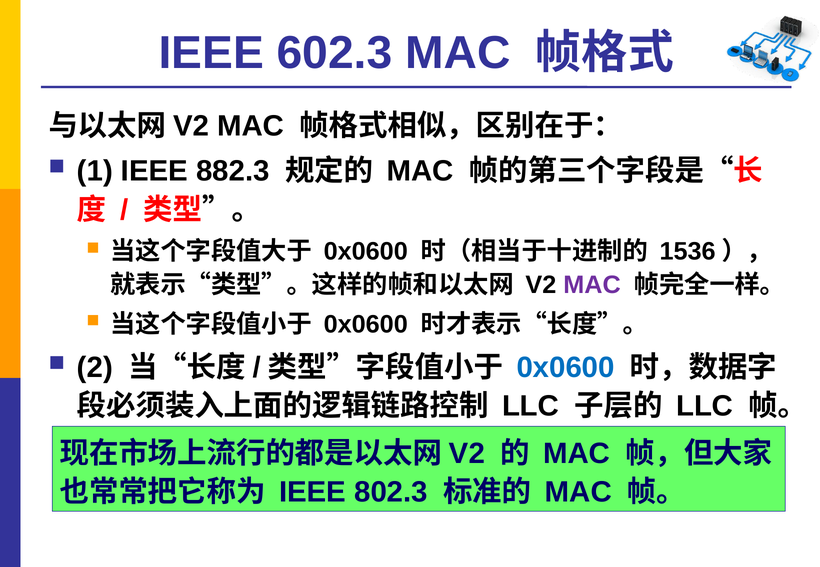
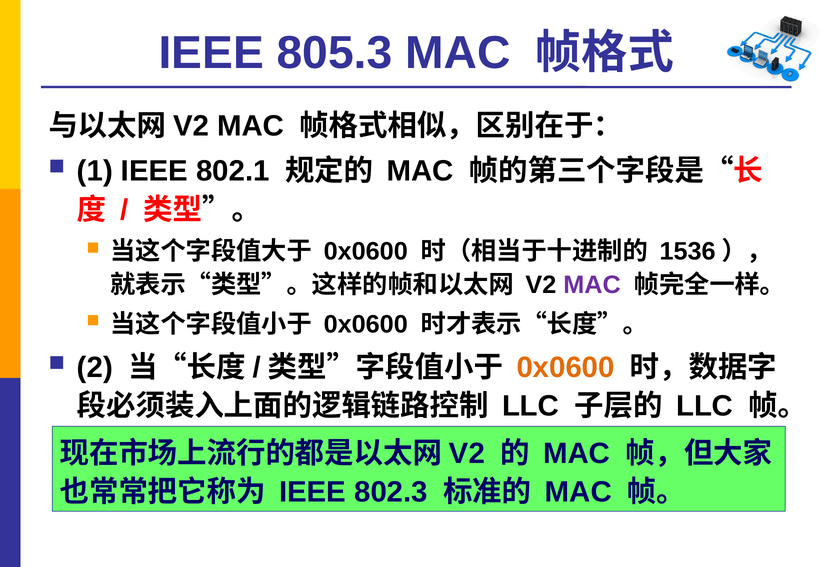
602.3: 602.3 -> 805.3 (335, 53)
882.3: 882.3 -> 802.1 (233, 171)
0x0600 colour: blue -> orange (566, 368)
